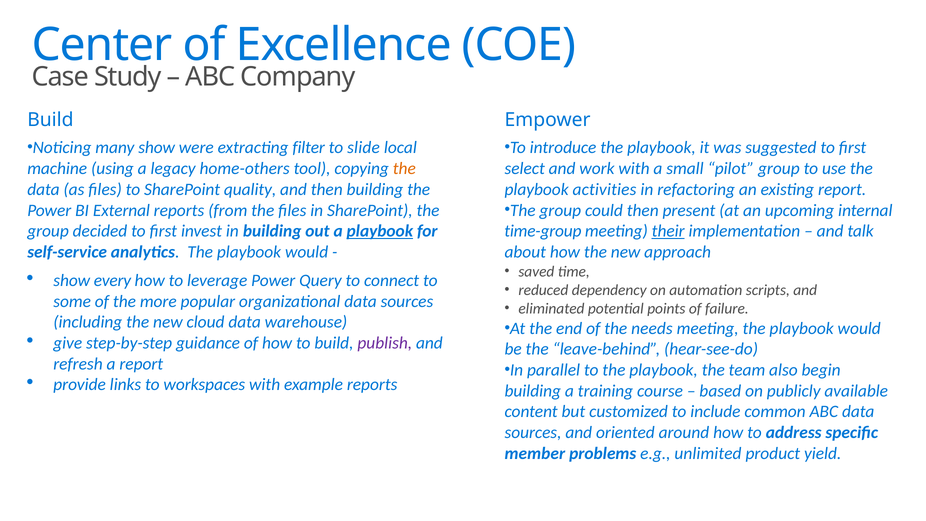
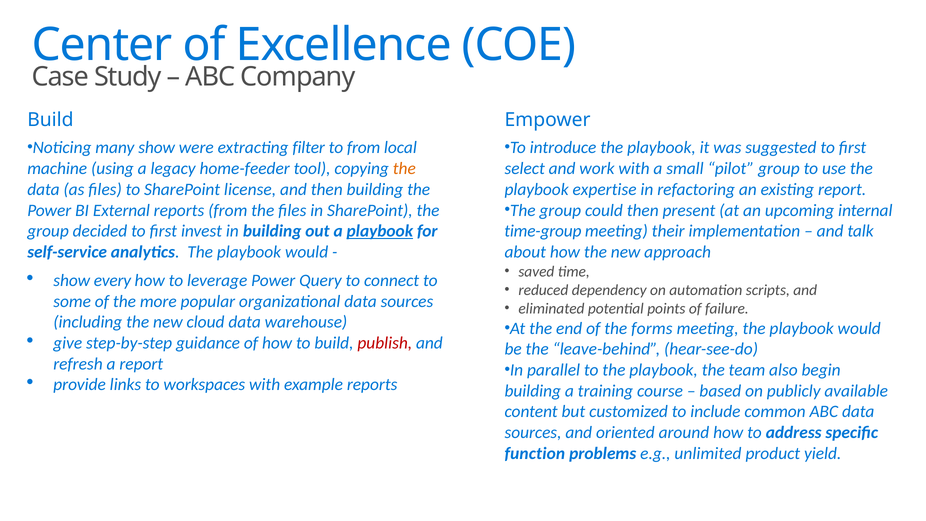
to slide: slide -> from (364, 148)
home-others: home-others -> home-feeder (245, 169)
quality: quality -> license (250, 189)
activities: activities -> expertise (605, 189)
their underline: present -> none (668, 231)
needs: needs -> forms (652, 328)
publish colour: purple -> red (385, 343)
member: member -> function (535, 453)
